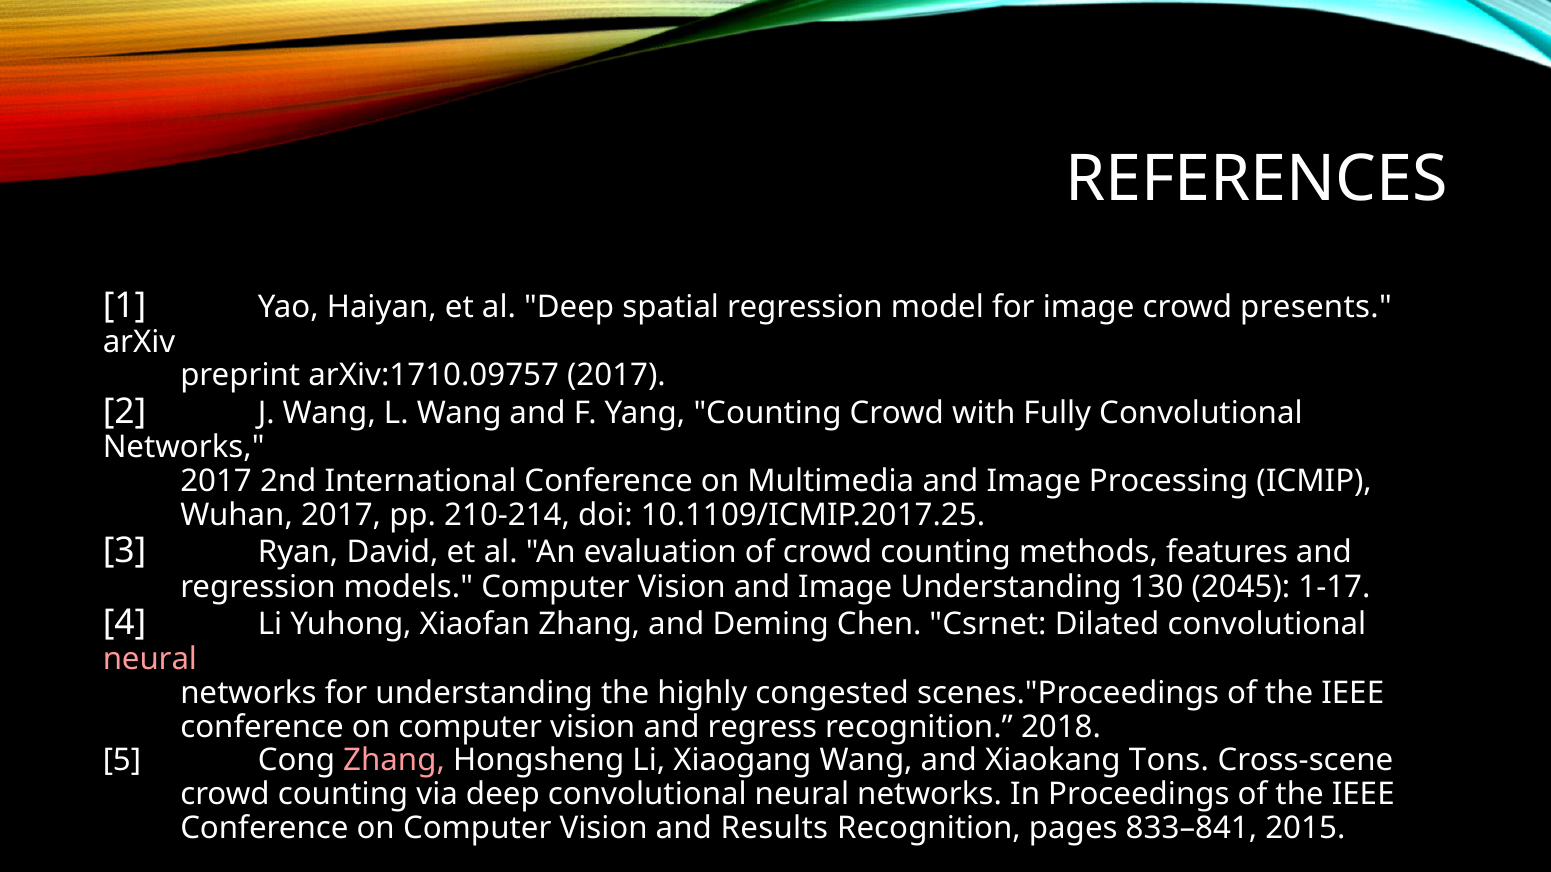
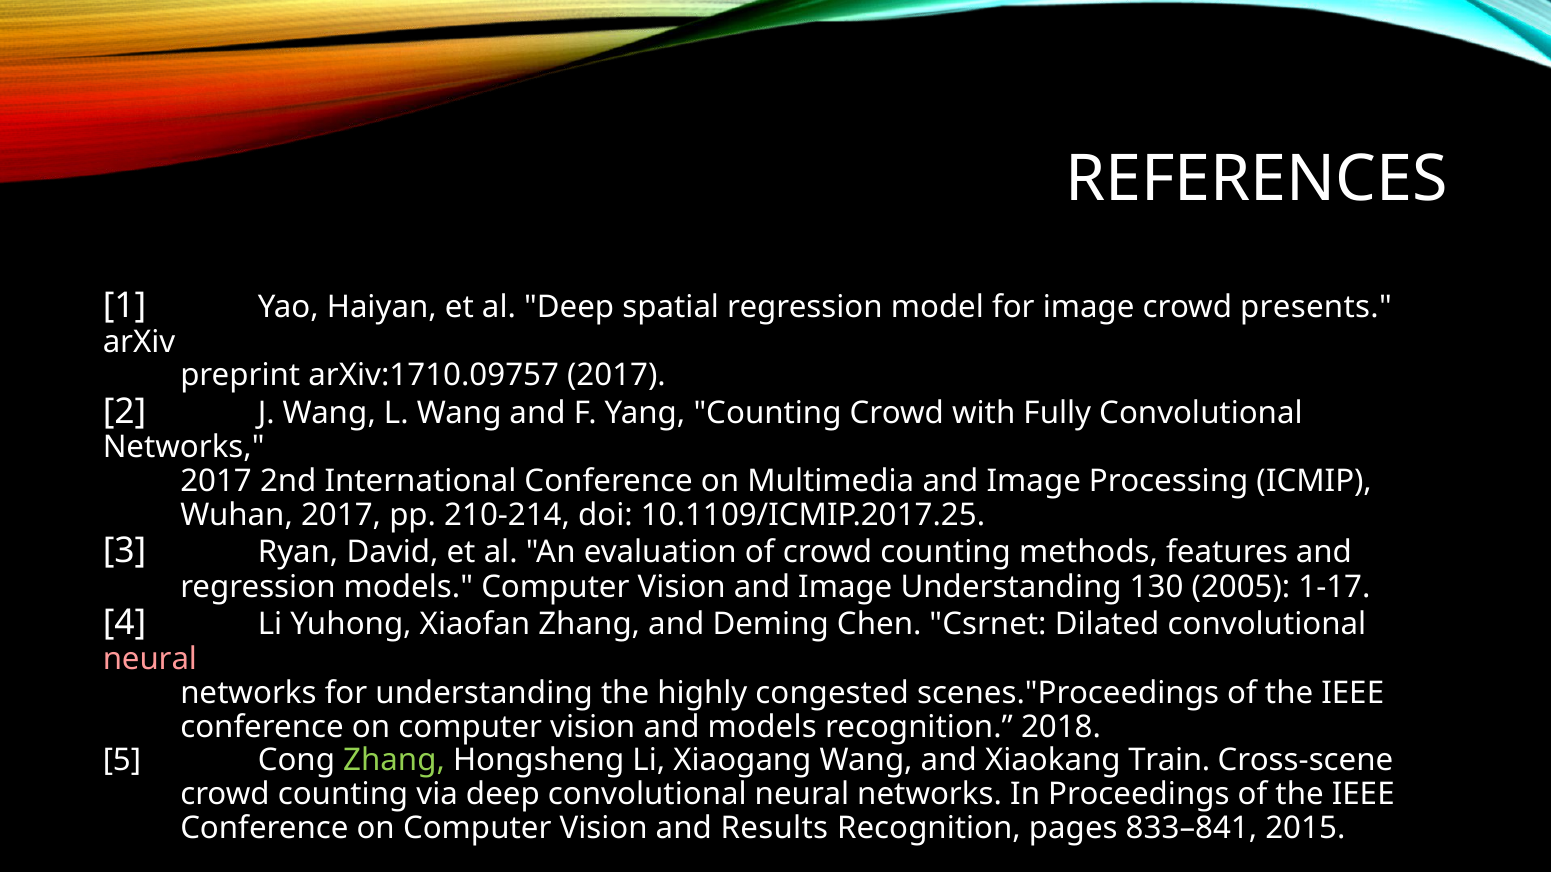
2045: 2045 -> 2005 (1241, 587)
and regress: regress -> models (762, 727)
Zhang colour: pink -> light green (394, 761)
Tons: Tons -> Train (1169, 761)
